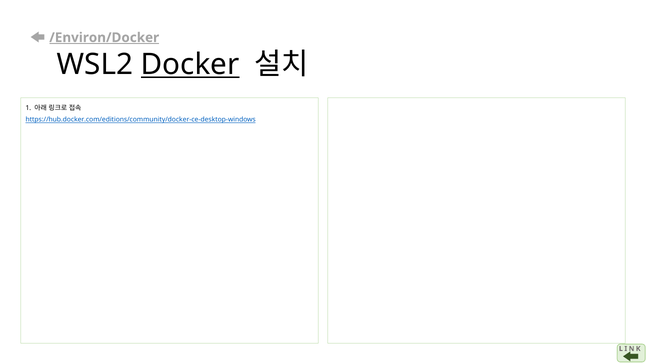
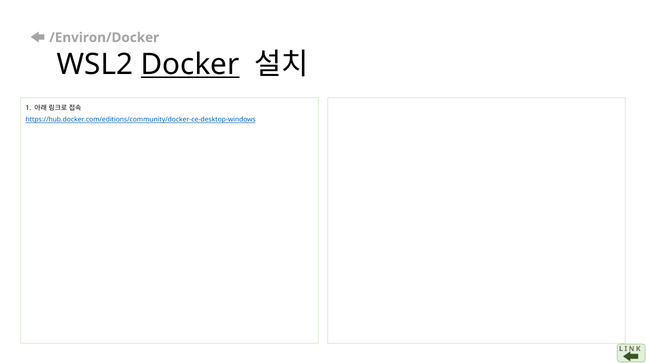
/Environ/Docker underline: present -> none (104, 38)
